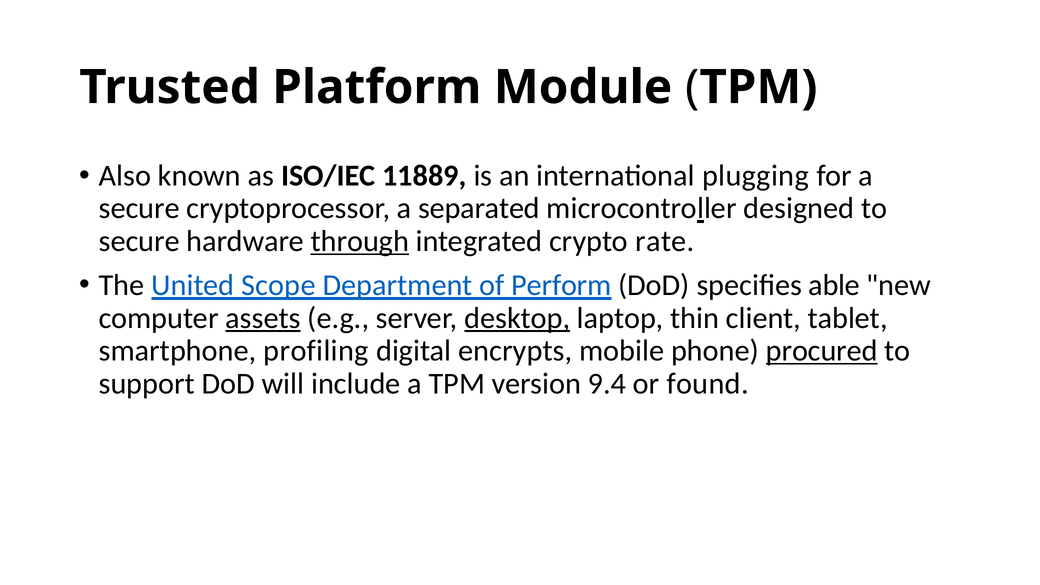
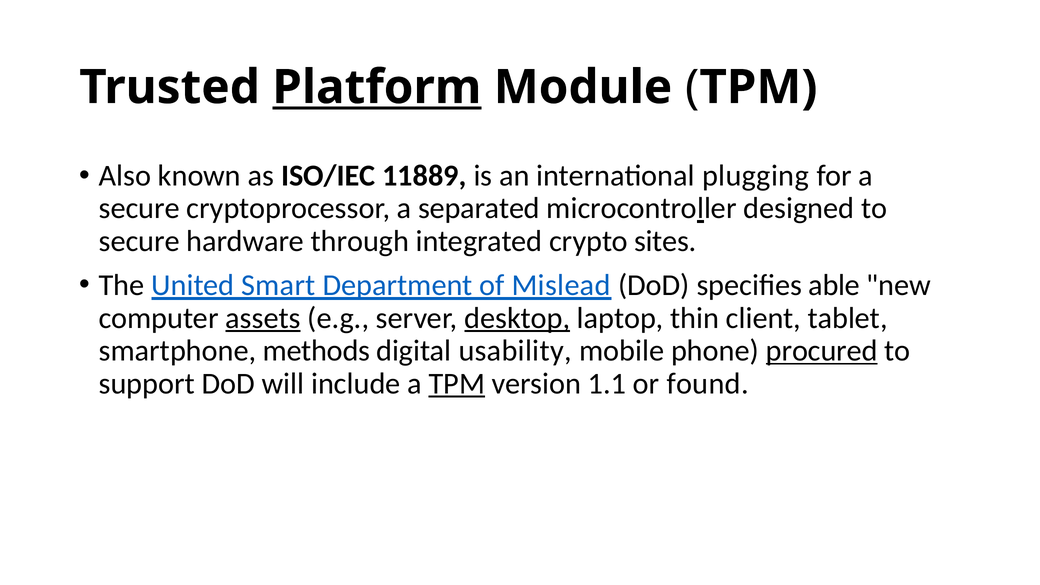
Platform underline: none -> present (377, 87)
through underline: present -> none (360, 241)
rate: rate -> sites (665, 241)
Scope: Scope -> Smart (278, 285)
Perform: Perform -> Mislead (561, 285)
profiling: profiling -> methods (316, 351)
encrypts: encrypts -> usability (515, 351)
TPM underline: none -> present (457, 383)
9.4: 9.4 -> 1.1 (607, 383)
